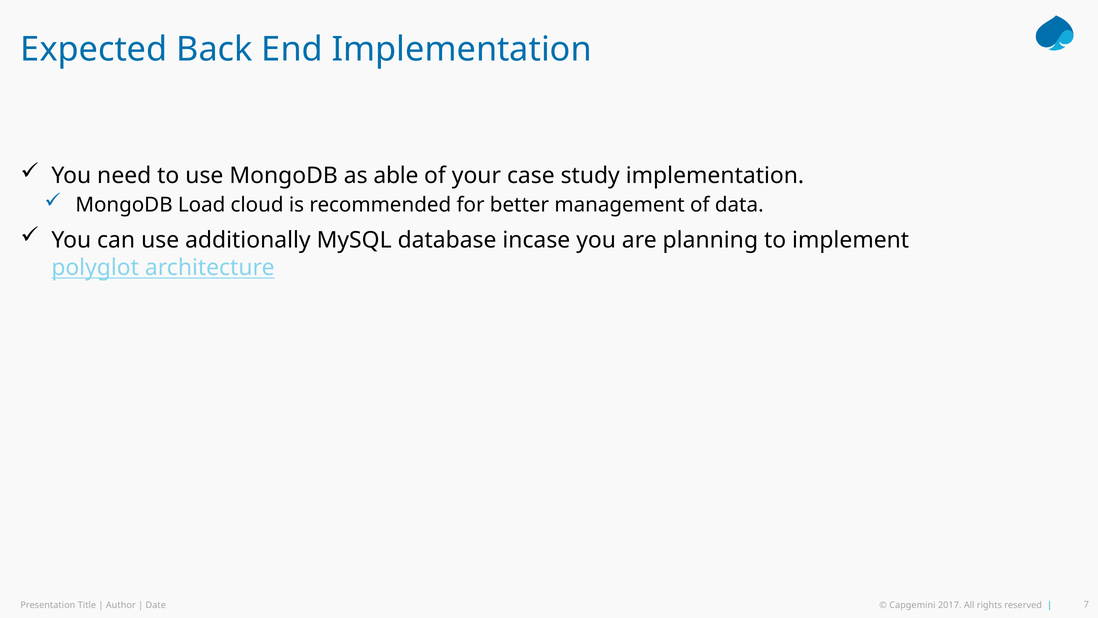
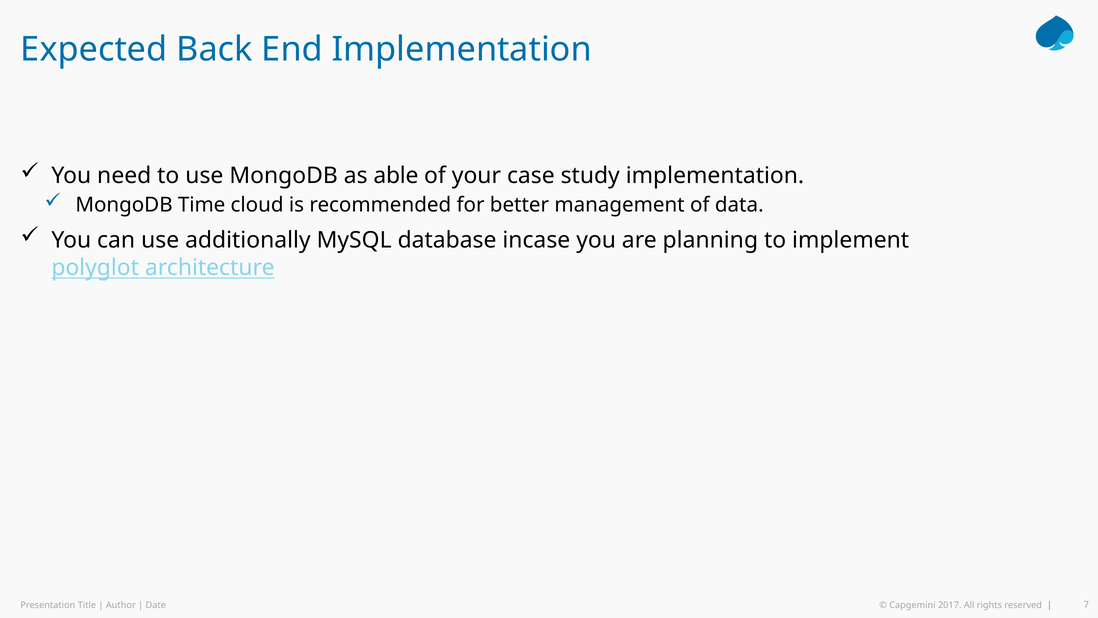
Load: Load -> Time (202, 205)
